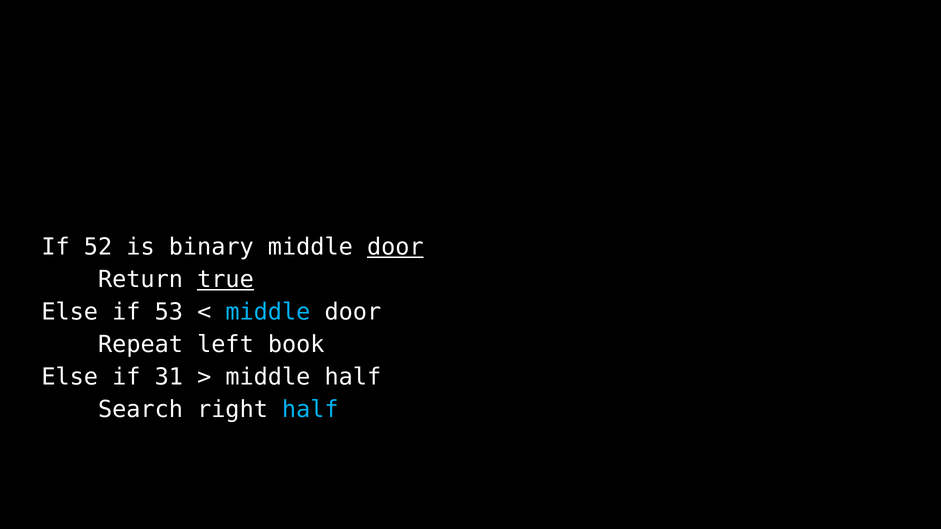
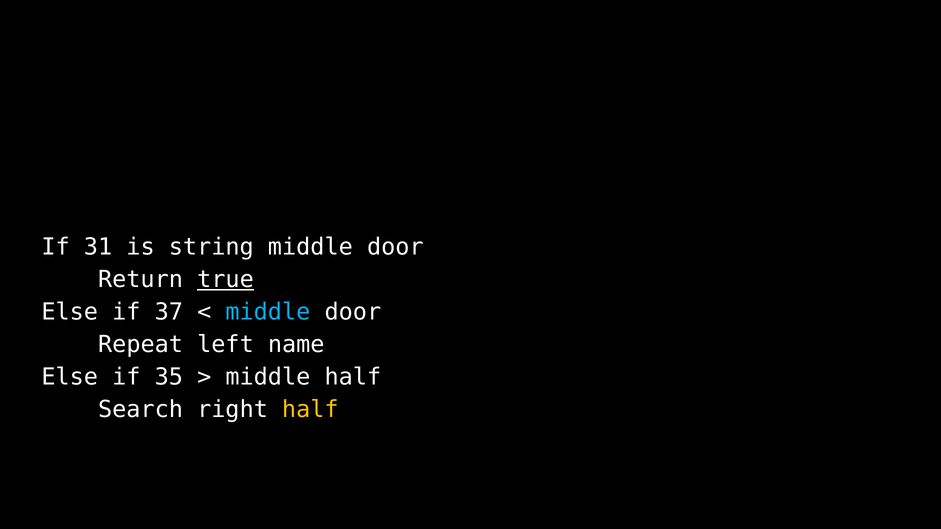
52: 52 -> 31 (98, 247)
binary: binary -> string (211, 247)
door underline: present -> none (395, 247)
53: 53 -> 37 (169, 312)
book: book -> name (296, 345)
31: 31 -> 35 (169, 377)
half colour: light blue -> yellow (310, 410)
